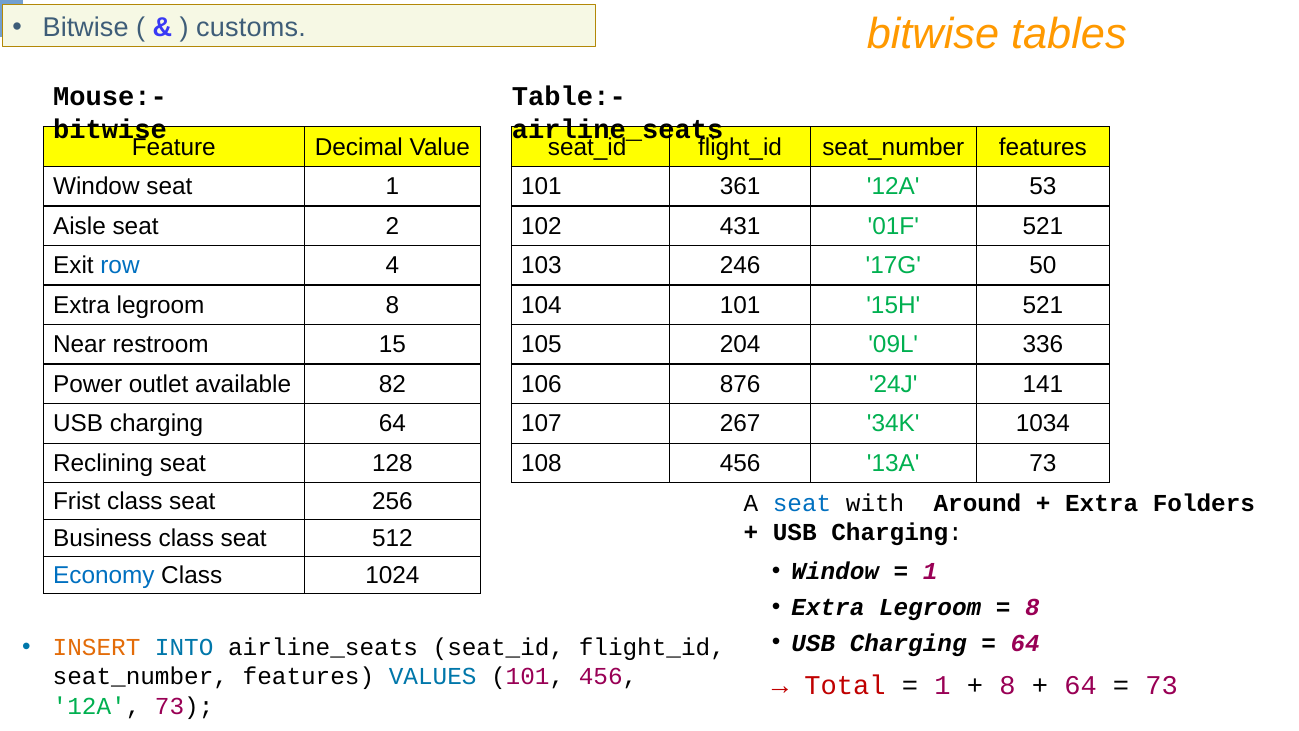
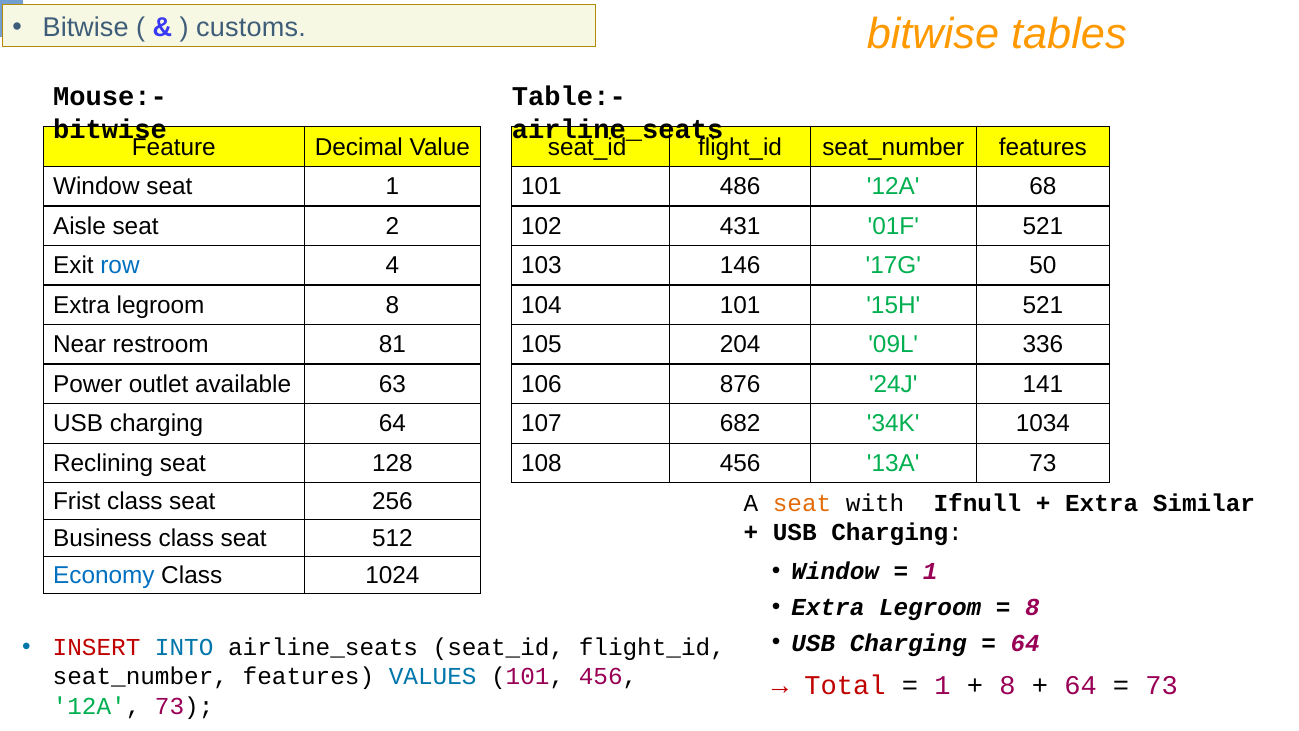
361: 361 -> 486 (740, 187)
53: 53 -> 68 (1043, 187)
246: 246 -> 146 (740, 266)
15: 15 -> 81 (393, 345)
82: 82 -> 63 (393, 384)
267: 267 -> 682 (740, 424)
seat colour: blue -> orange (802, 503)
Around: Around -> Ifnull (977, 503)
Folders: Folders -> Similar (1204, 503)
INSERT colour: orange -> red (97, 647)
